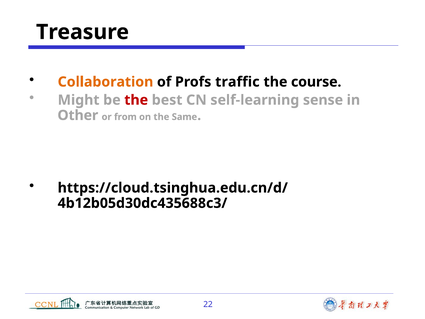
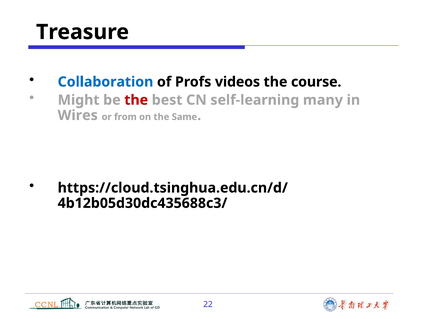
Collaboration colour: orange -> blue (105, 82)
traffic: traffic -> videos (238, 82)
sense: sense -> many (323, 100)
Other: Other -> Wires (78, 115)
